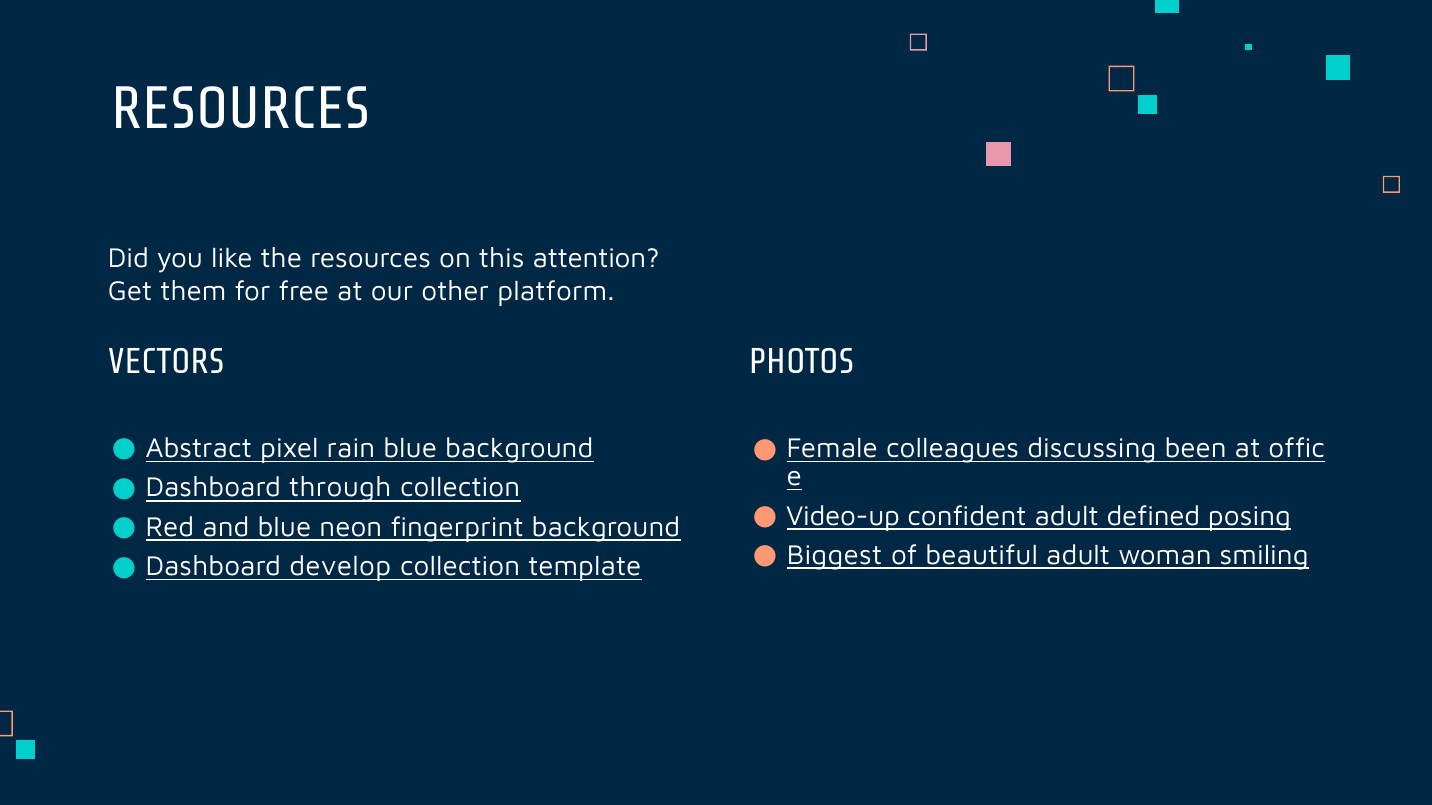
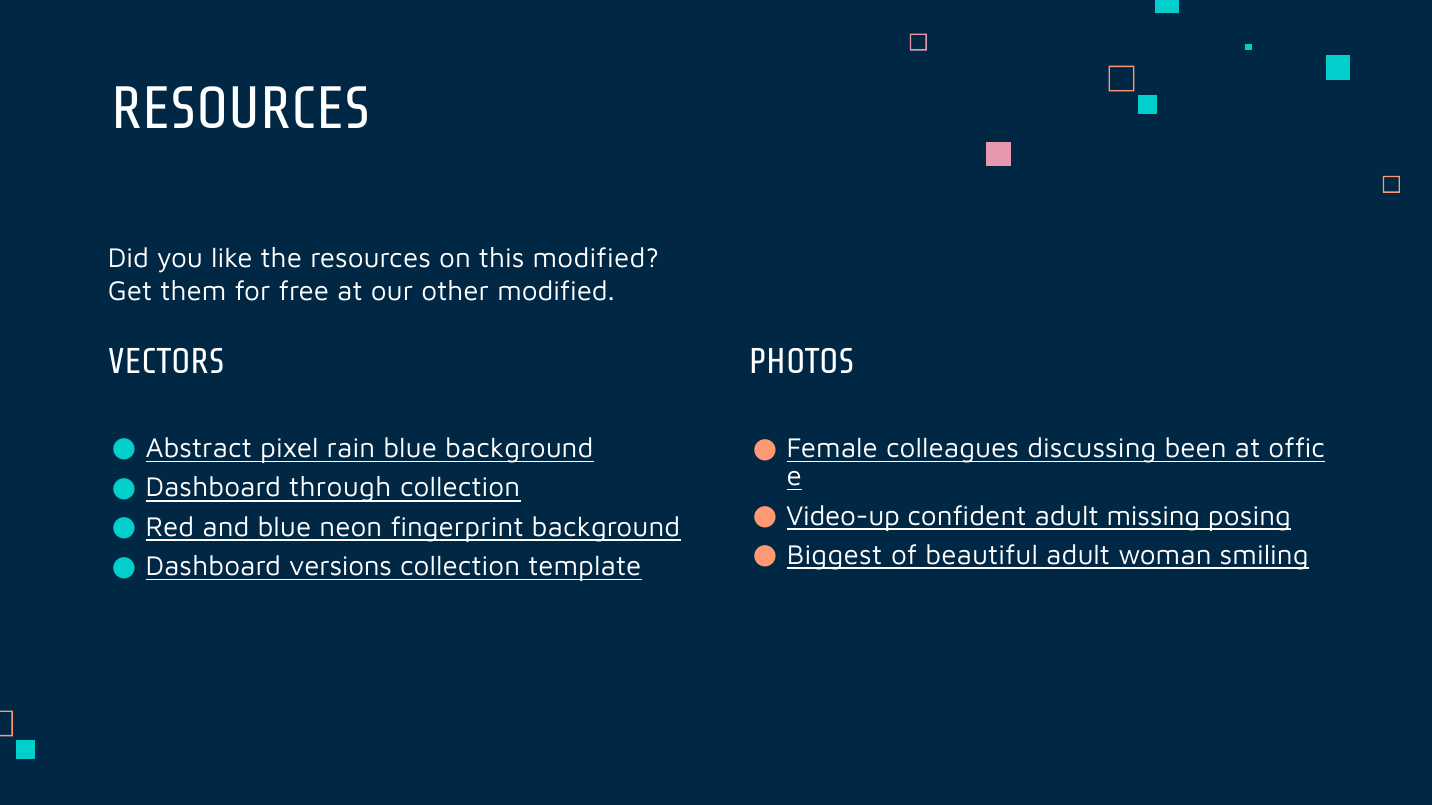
this attention: attention -> modified (596, 258)
other platform: platform -> modified (556, 292)
defined: defined -> missing (1153, 516)
develop: develop -> versions (341, 567)
